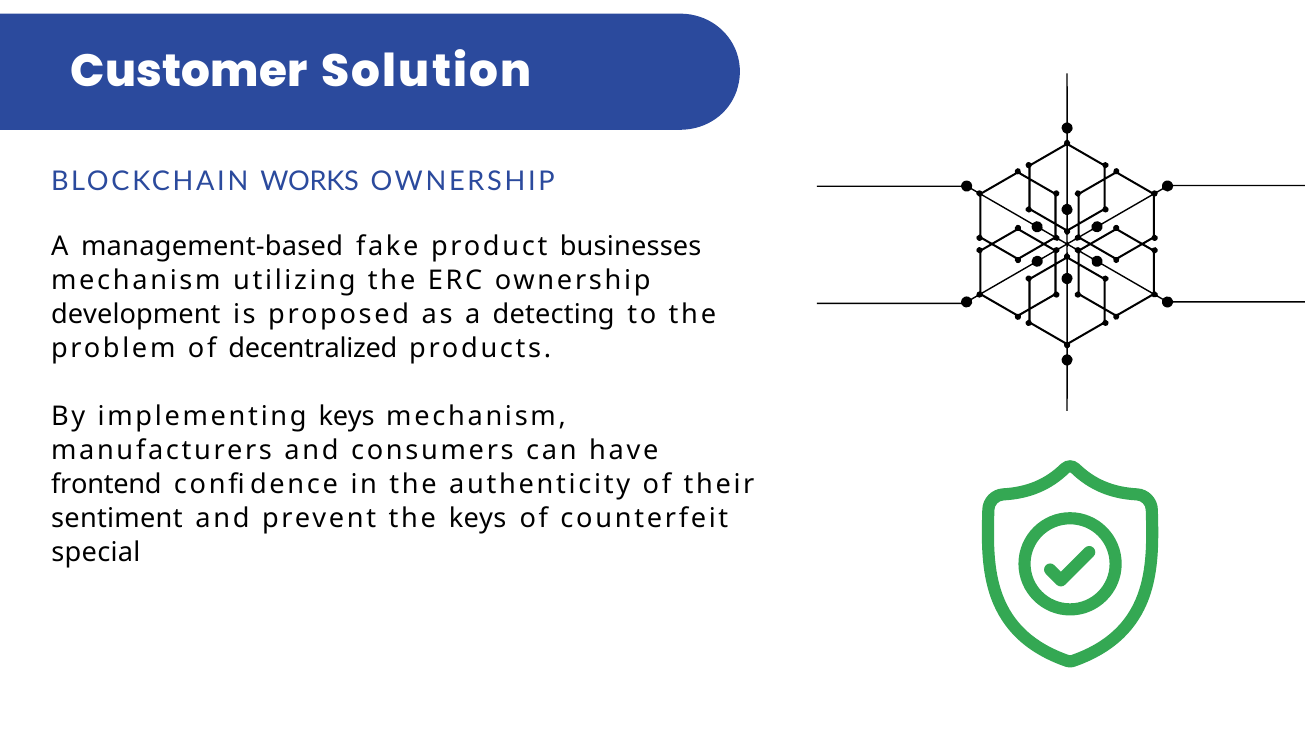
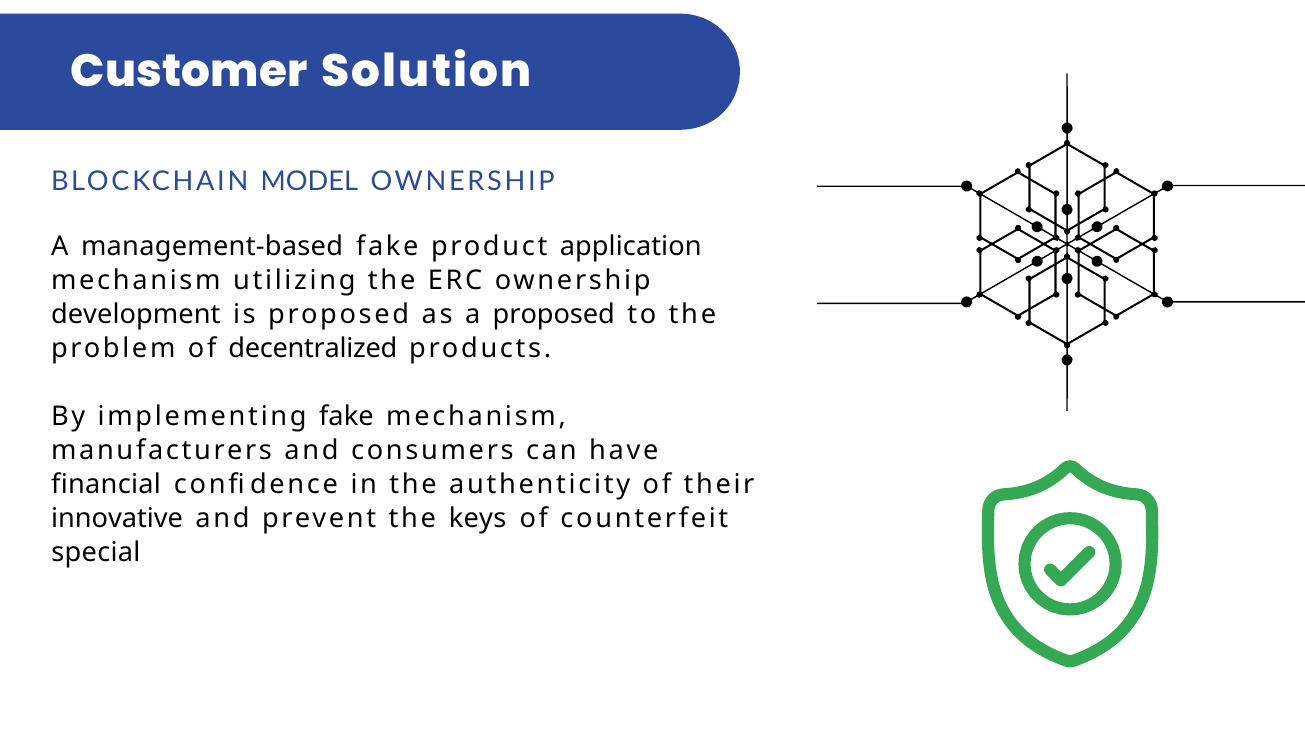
WORKS: WORKS -> MODEL (309, 181)
businesses: businesses -> application (631, 247)
a detecting: detecting -> proposed (554, 315)
implementing keys: keys -> fake (346, 417)
frontend: frontend -> financial (106, 485)
sentiment: sentiment -> innovative (117, 519)
